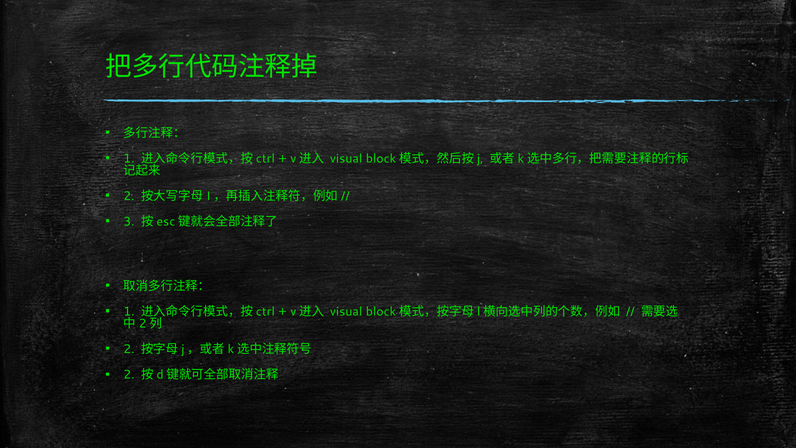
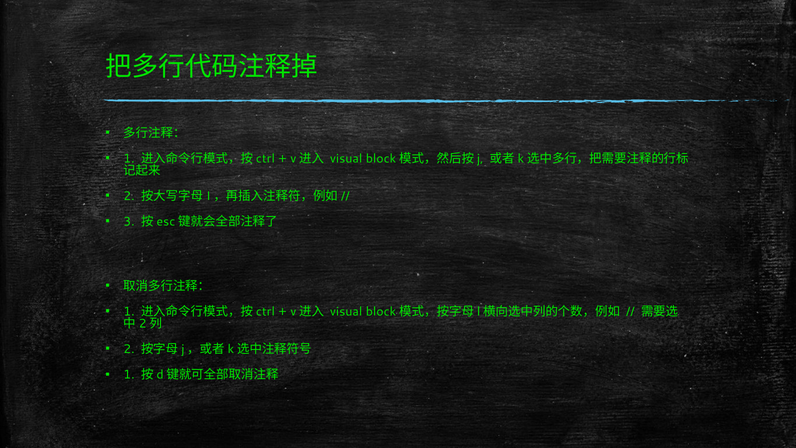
2: 2 -> 1 (129, 375)
